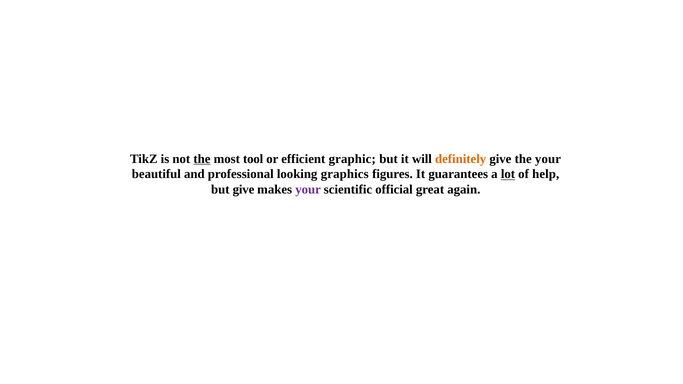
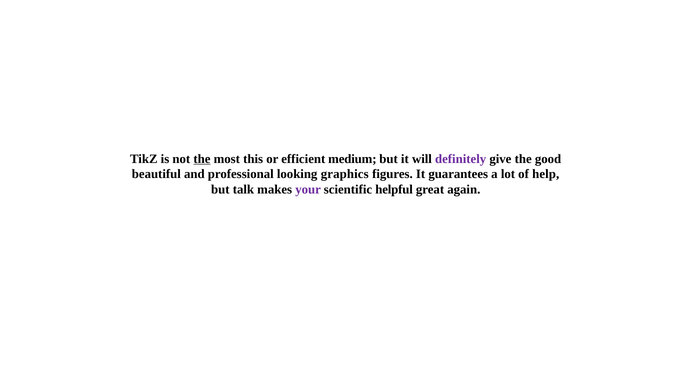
tool: tool -> this (253, 159)
graphic: graphic -> medium (352, 159)
definitely colour: orange -> purple (461, 159)
the your: your -> good (548, 159)
lot underline: present -> none (508, 174)
but give: give -> talk (243, 190)
official: official -> helpful (394, 190)
